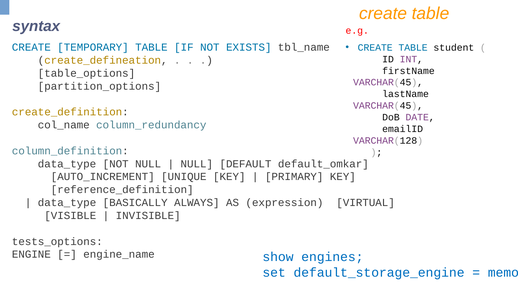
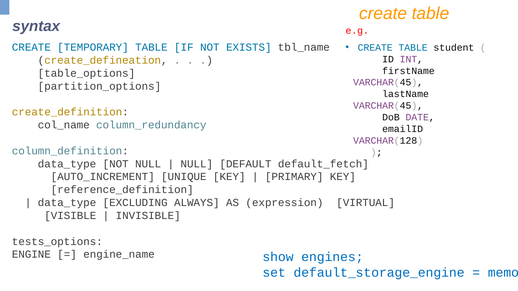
default_omkar: default_omkar -> default_fetch (323, 164)
BASICALLY: BASICALLY -> EXCLUDING (135, 203)
